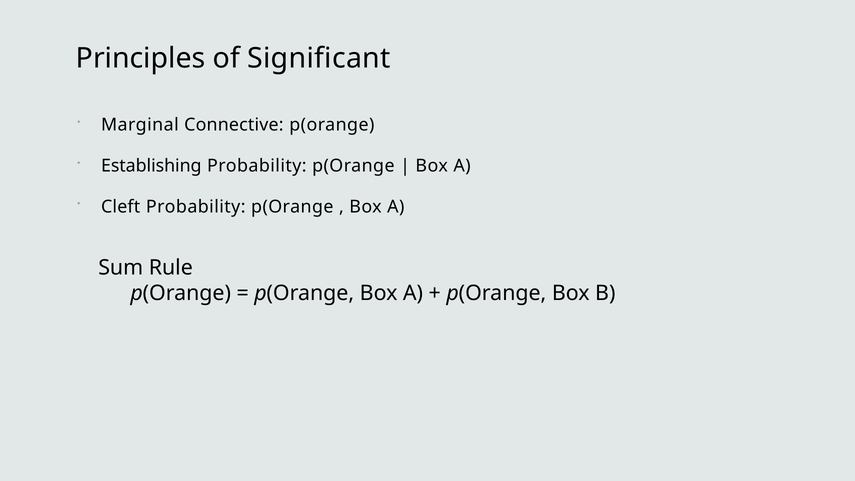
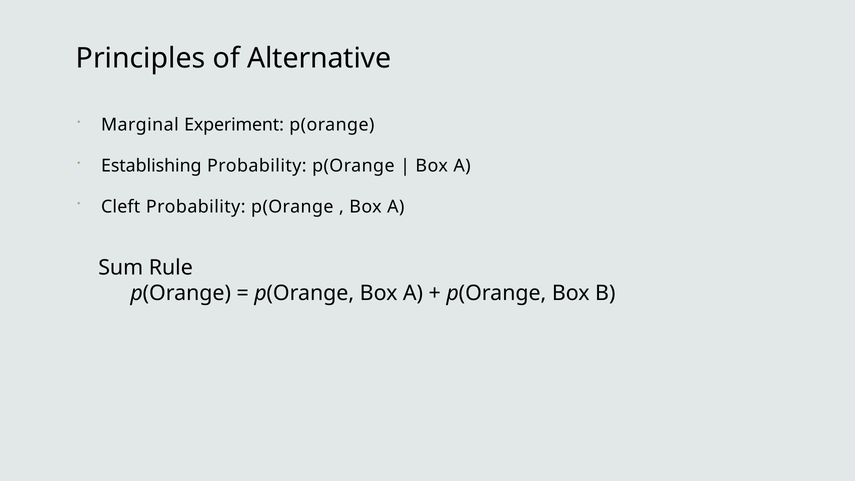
Significant: Significant -> Alternative (319, 58)
Connective: Connective -> Experiment (234, 125)
